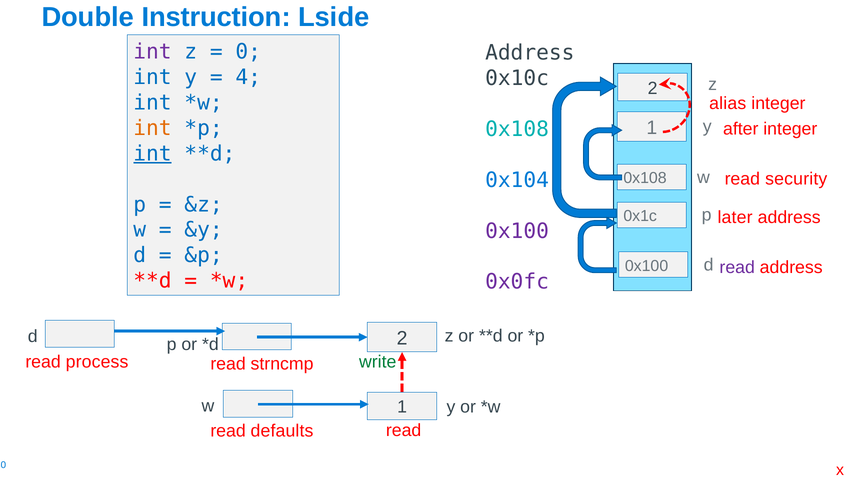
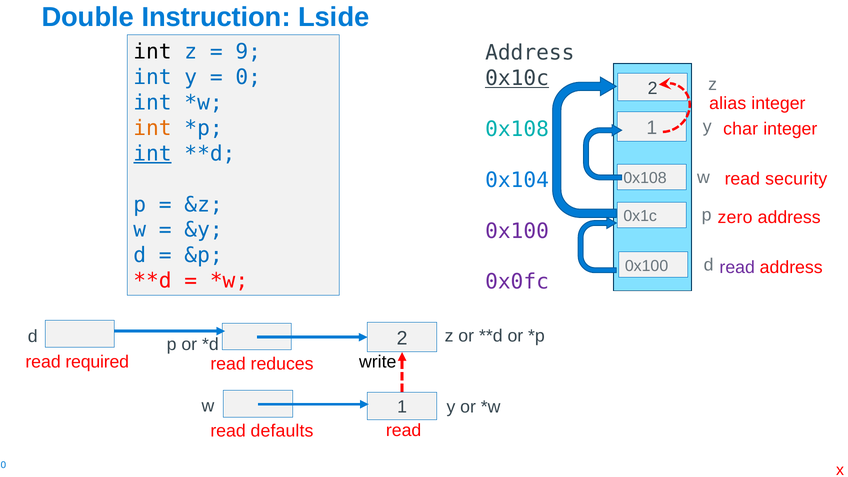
int colour: purple -> black (152, 52)
0: 0 -> 9 (248, 52)
4: 4 -> 0 (248, 77)
0x10c underline: none -> present (517, 78)
after: after -> char (741, 129)
later: later -> zero (735, 217)
process: process -> required (97, 362)
write colour: green -> black (378, 362)
strncmp: strncmp -> reduces (282, 364)
